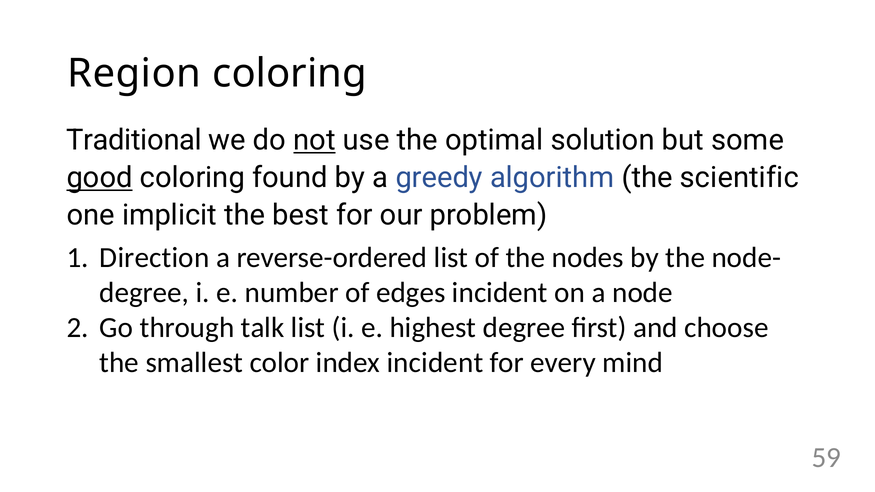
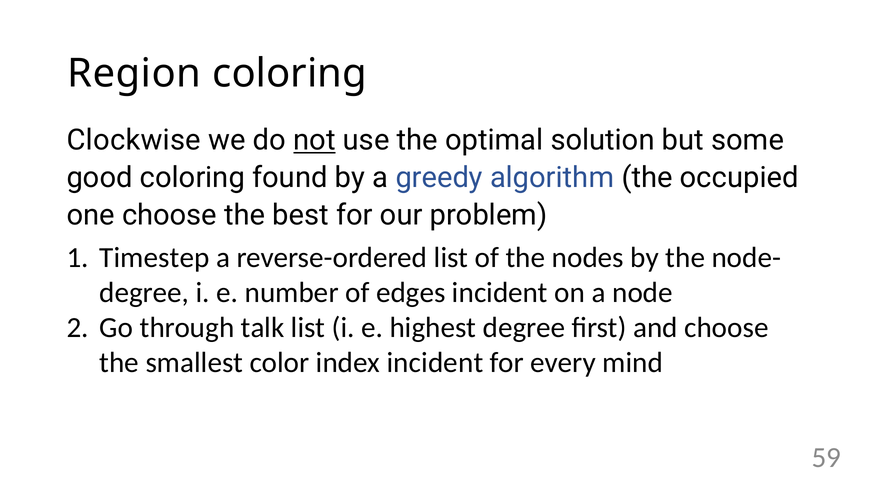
Traditional: Traditional -> Clockwise (134, 140)
good underline: present -> none (100, 178)
scientific: scientific -> occupied (739, 178)
one implicit: implicit -> choose (169, 215)
Direction: Direction -> Timestep (154, 258)
